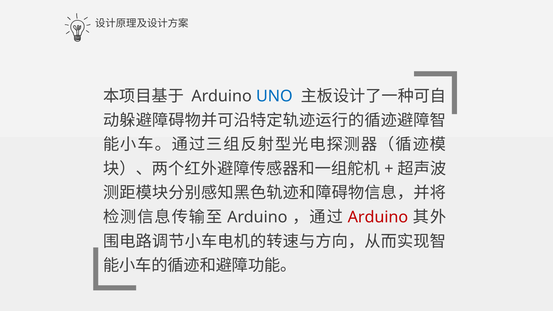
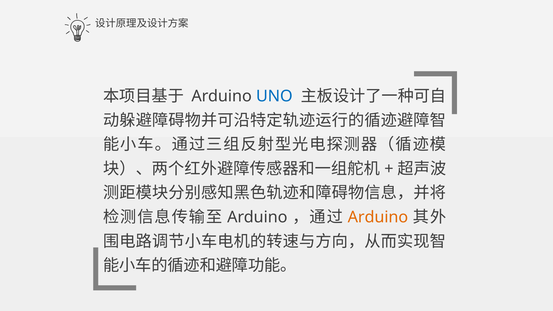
Arduino colour: red -> orange (378, 217)
